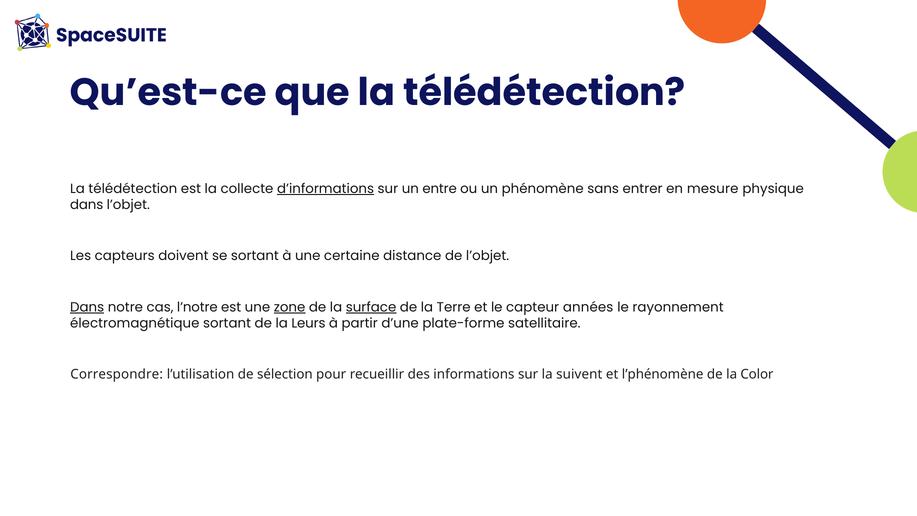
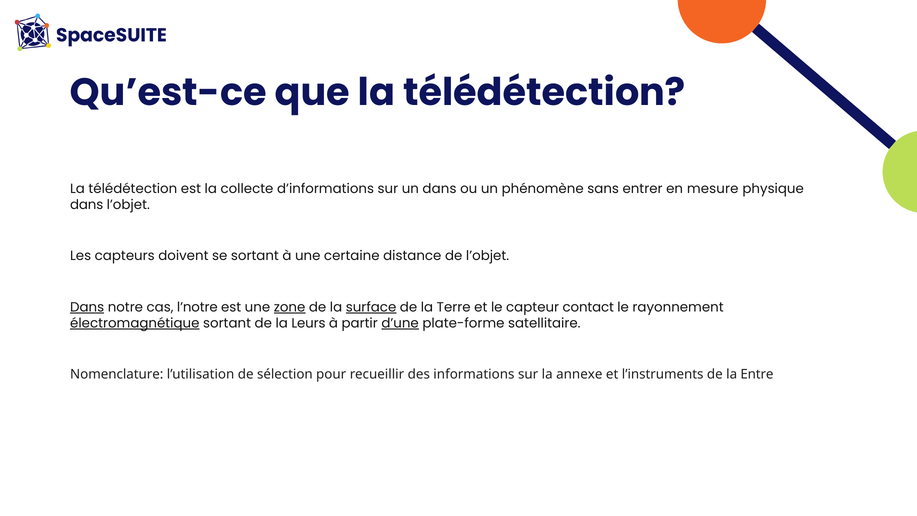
d’informations underline: present -> none (326, 189)
un entre: entre -> dans (439, 189)
années: années -> contact (588, 307)
électromagnétique underline: none -> present (135, 323)
d’une underline: none -> present (400, 323)
Correspondre: Correspondre -> Nomenclature (117, 374)
suivent: suivent -> annexe (579, 374)
l’phénomène: l’phénomène -> l’instruments (663, 374)
Color: Color -> Entre (757, 374)
